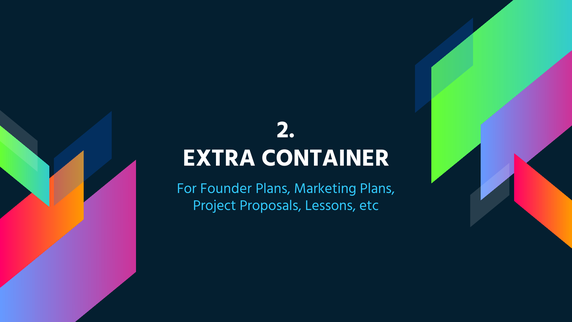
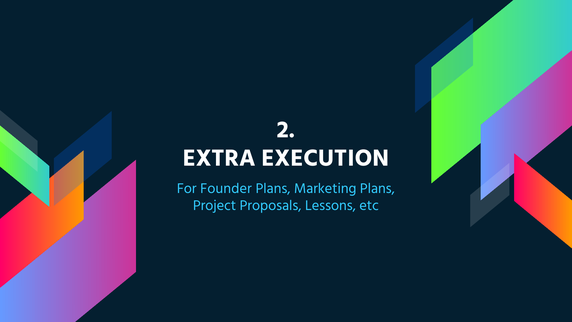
CONTAINER: CONTAINER -> EXECUTION (325, 158)
